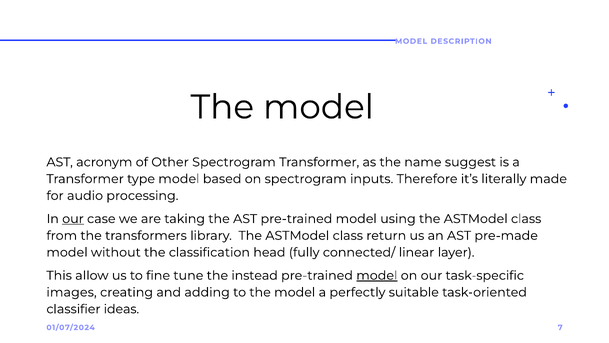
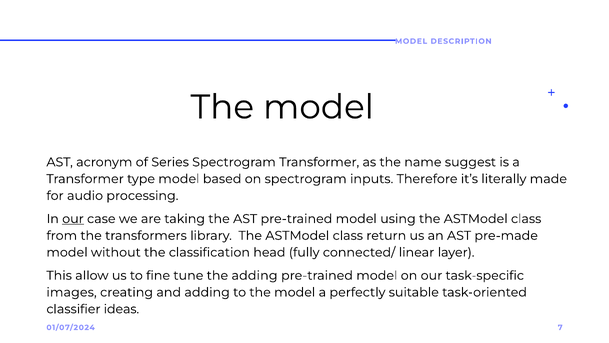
Other: Other -> Series (170, 162)
the instead: instead -> adding (255, 275)
model underline: present -> none (377, 275)
